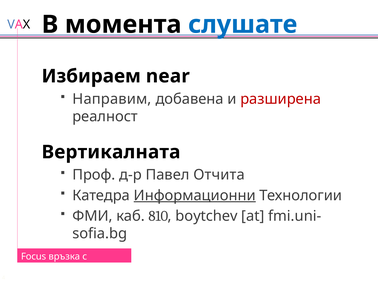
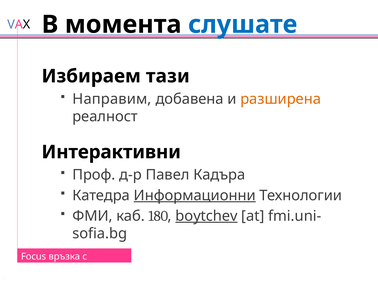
near: near -> тази (168, 76)
разширена colour: red -> orange (281, 99)
Вертикалната: Вертикалната -> Интерактивни (111, 152)
Отчита: Отчита -> Кадъра (219, 175)
810: 810 -> 180 (158, 216)
boytchev underline: none -> present (207, 216)
